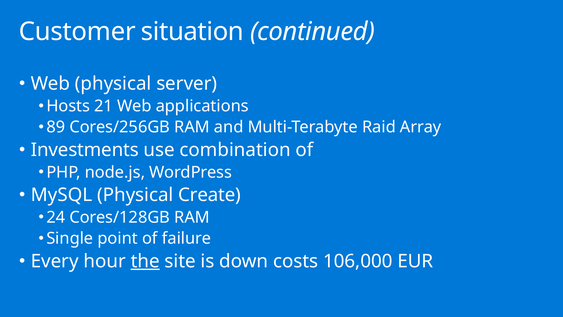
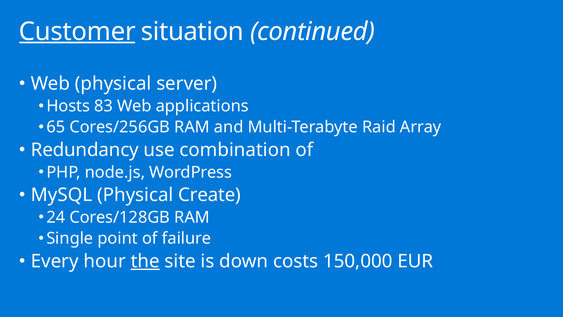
Customer underline: none -> present (77, 31)
21: 21 -> 83 (104, 106)
89: 89 -> 65 (56, 127)
Investments: Investments -> Redundancy (85, 150)
106,000: 106,000 -> 150,000 (358, 261)
